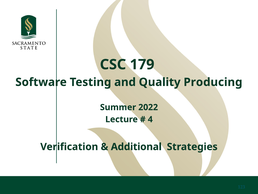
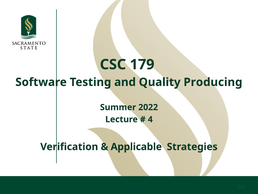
Additional: Additional -> Applicable (136, 146)
